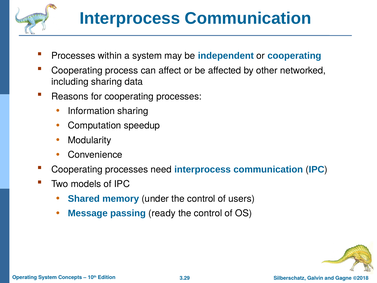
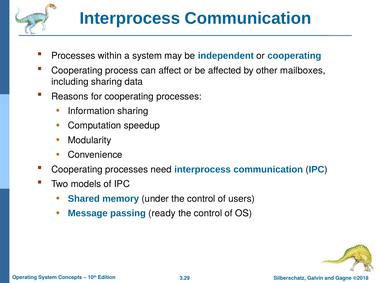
networked: networked -> mailboxes (303, 70)
